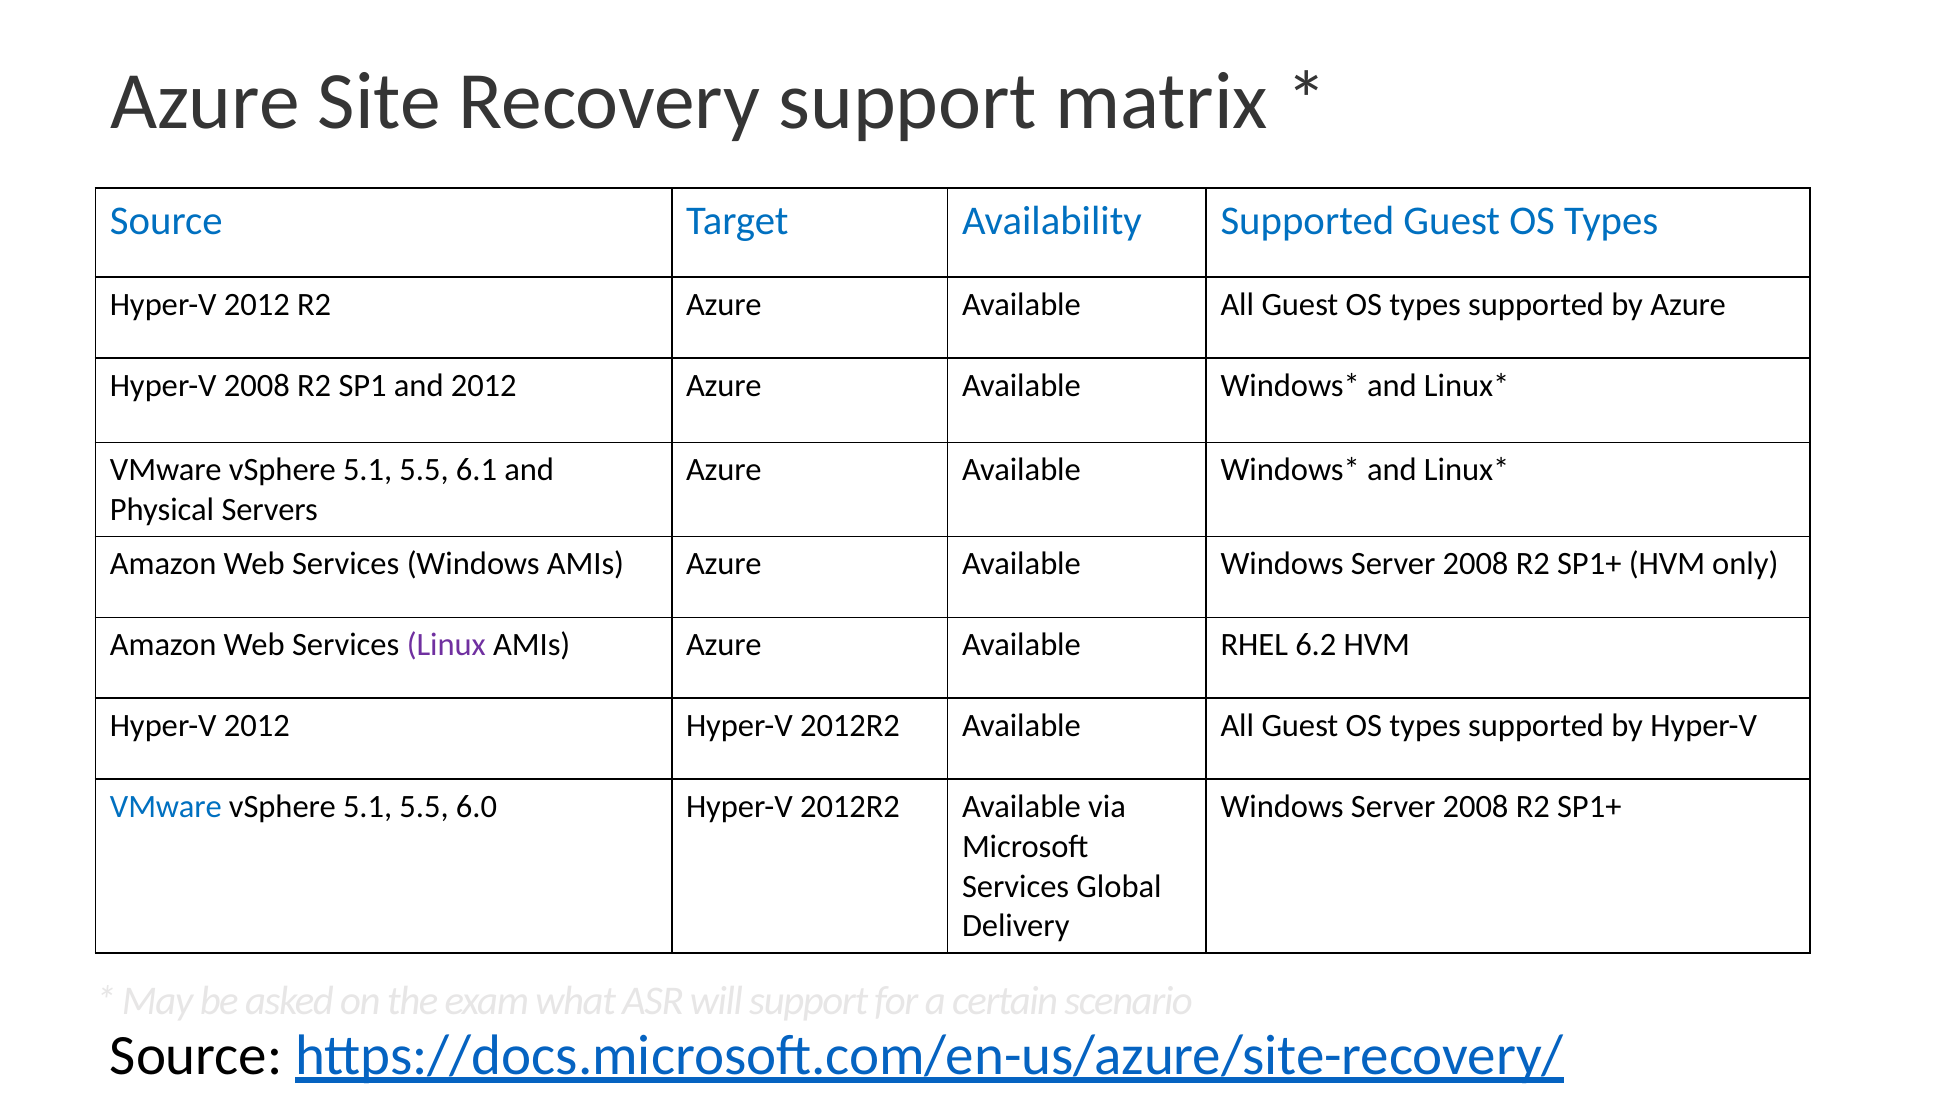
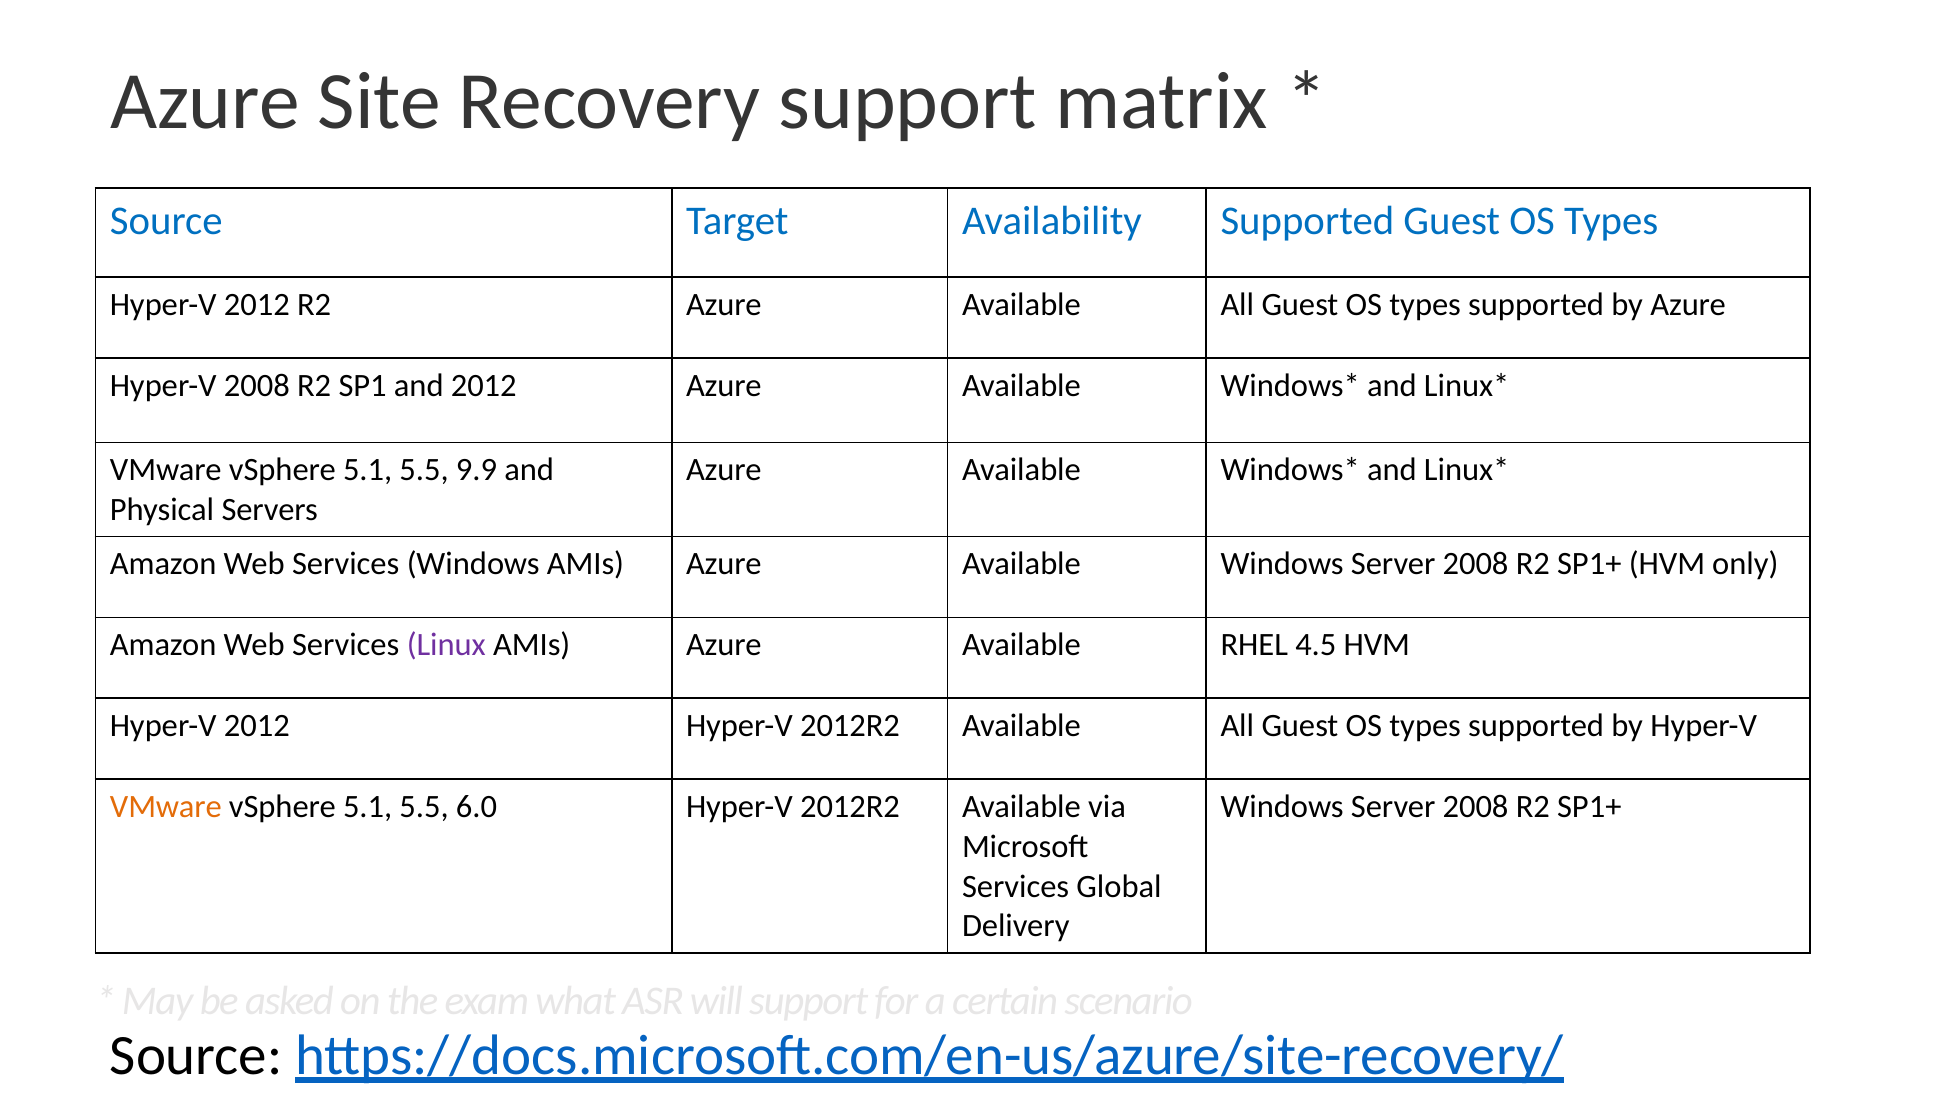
6.1: 6.1 -> 9.9 (477, 470)
6.2: 6.2 -> 4.5 (1316, 645)
VMware colour: blue -> orange (166, 806)
